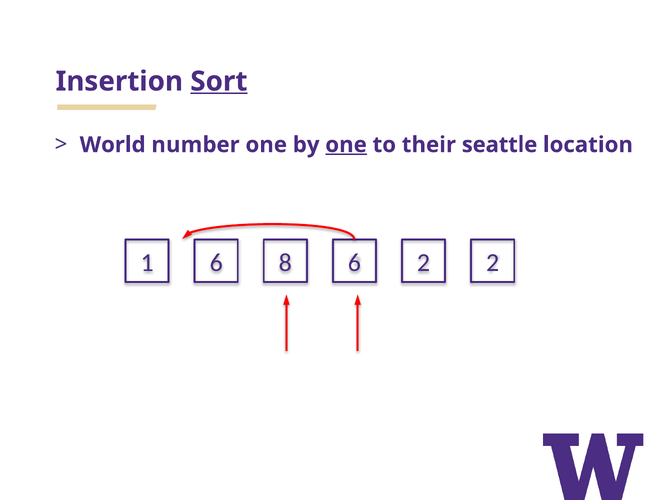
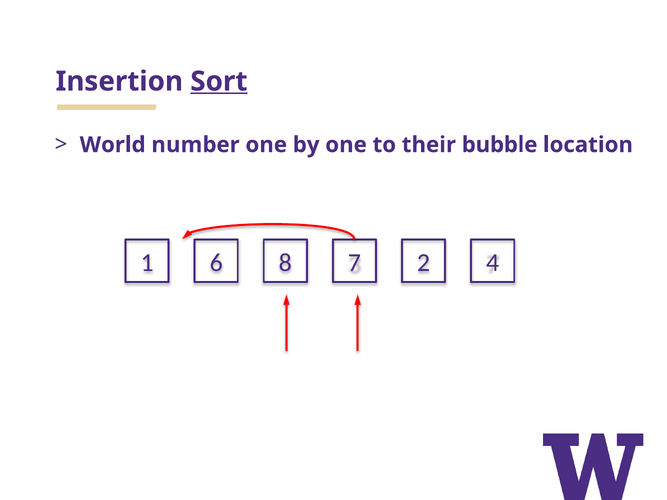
one underline: present -> none (346, 145)
seattle: seattle -> bubble (500, 145)
6 6: 6 -> 7 (354, 263)
2 2: 2 -> 4 (493, 263)
